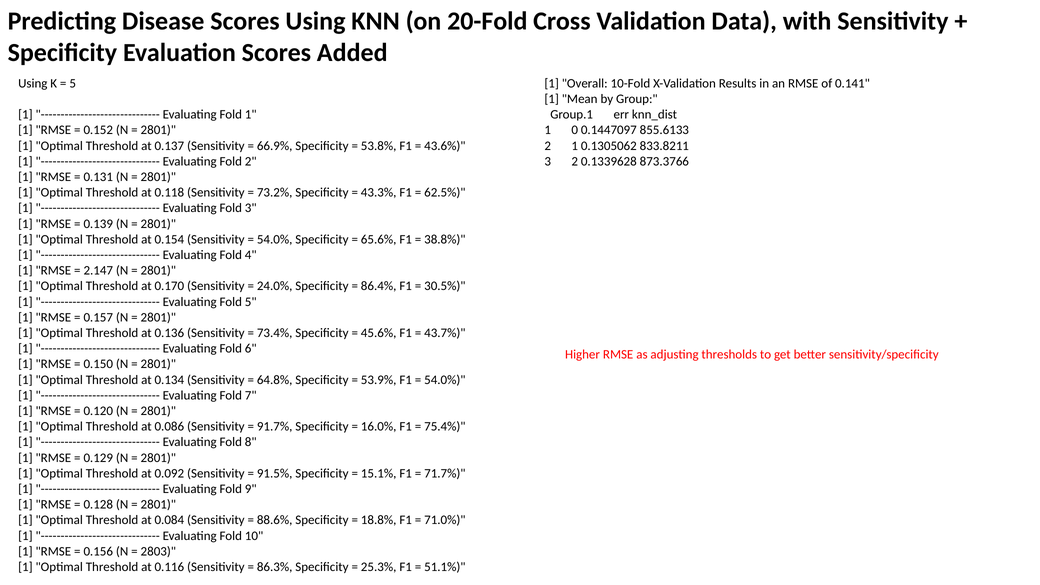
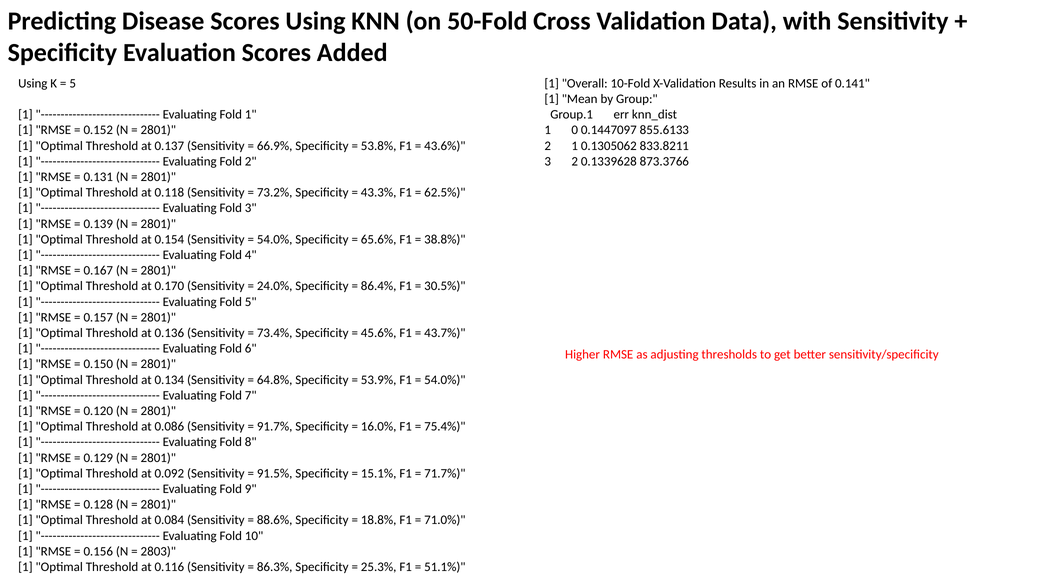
20-Fold: 20-Fold -> 50-Fold (487, 21)
2.147: 2.147 -> 0.167 (98, 271)
